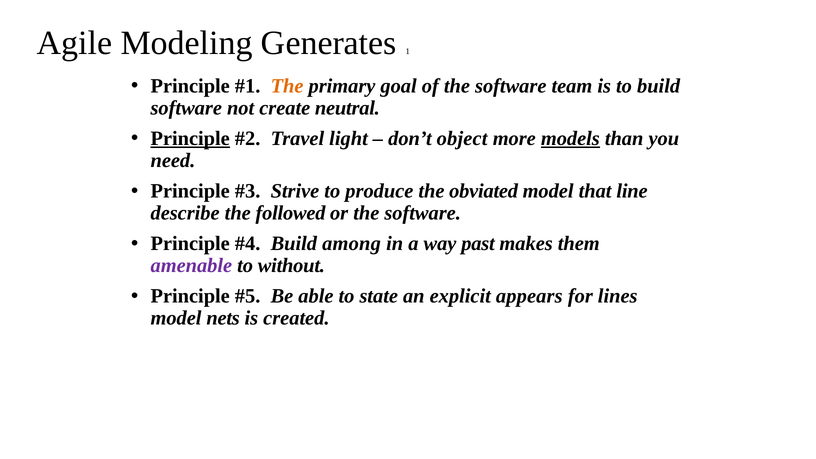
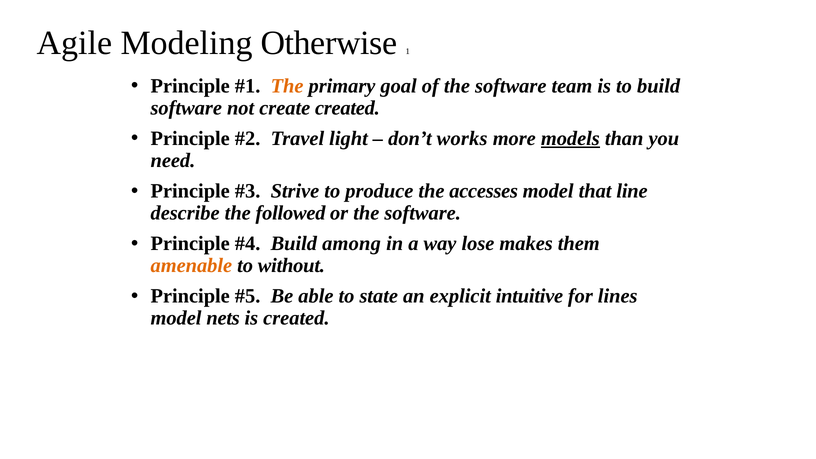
Generates: Generates -> Otherwise (329, 43)
create neutral: neutral -> created (347, 108)
Principle underline: present -> none (190, 139)
object: object -> works (462, 139)
obviated: obviated -> accesses (484, 191)
past: past -> lose (478, 244)
amenable colour: purple -> orange (191, 266)
appears: appears -> intuitive (529, 296)
